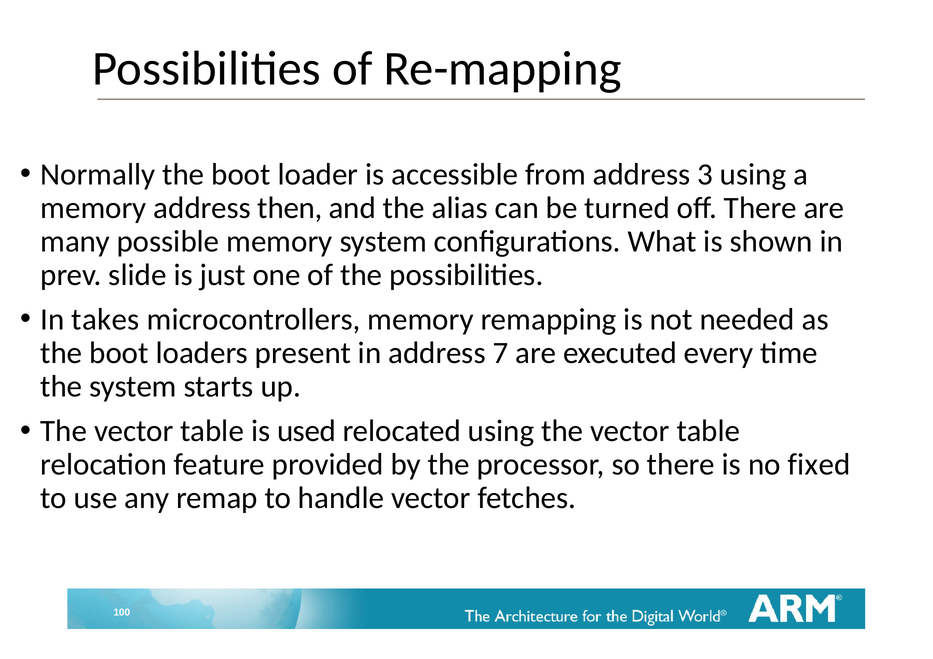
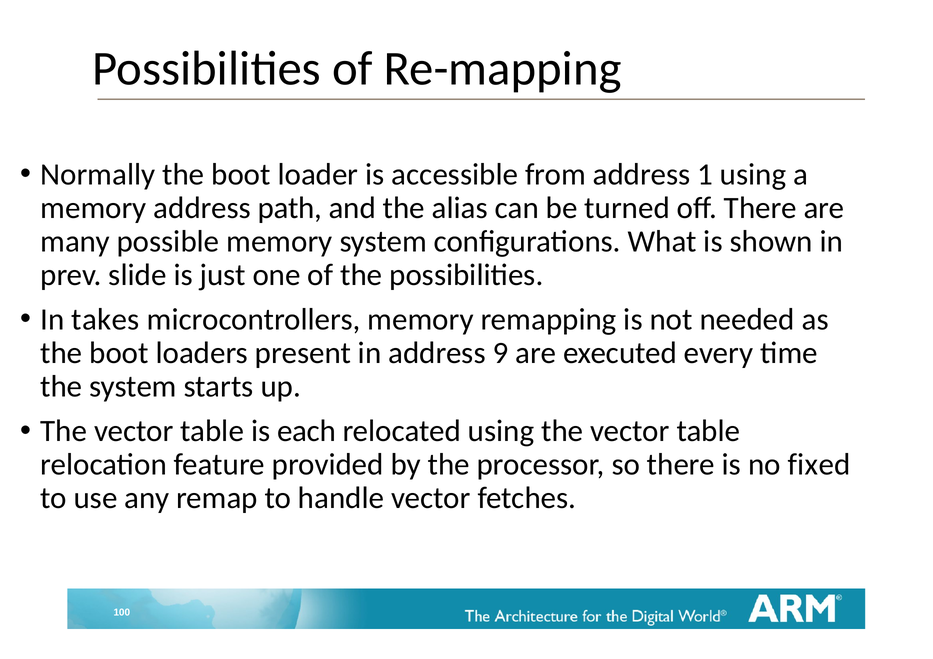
3: 3 -> 1 (705, 174)
then: then -> path (290, 208)
7: 7 -> 9 (500, 353)
used: used -> each (307, 431)
